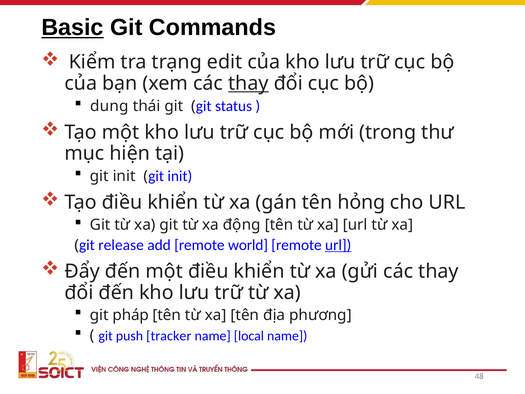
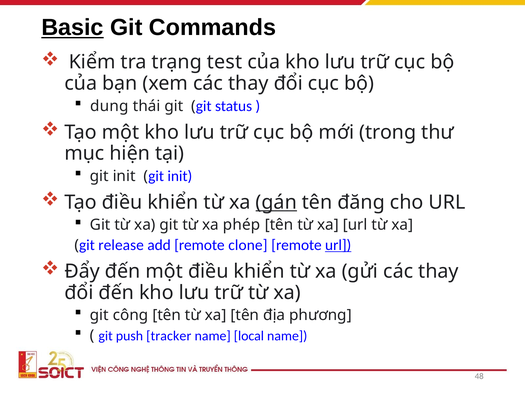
edit: edit -> test (225, 62)
thay underline: present -> none (248, 83)
gán underline: none -> present (276, 202)
hỏng: hỏng -> đăng (361, 202)
động: động -> phép (242, 225)
world: world -> clone (248, 245)
pháp: pháp -> công (131, 315)
